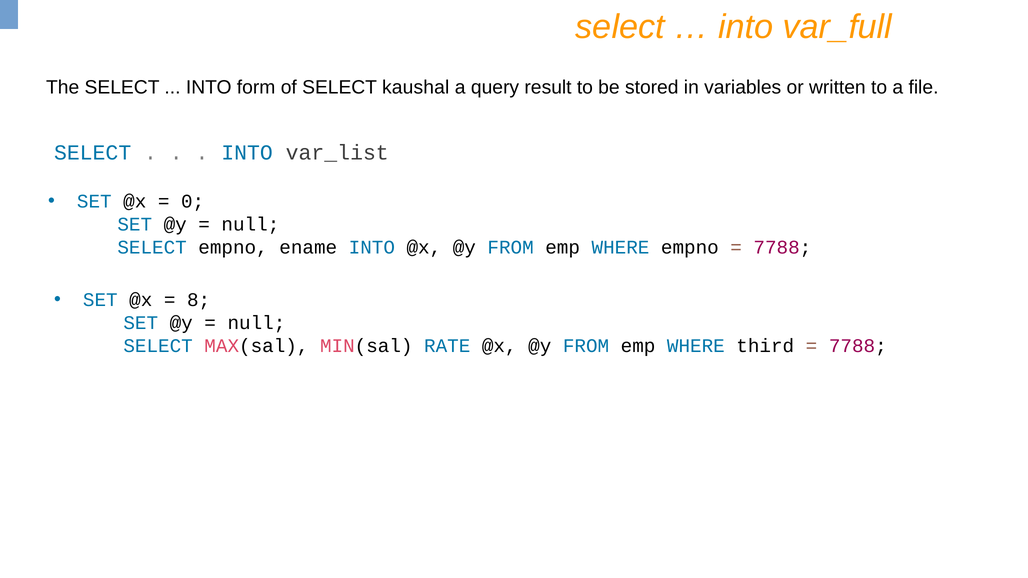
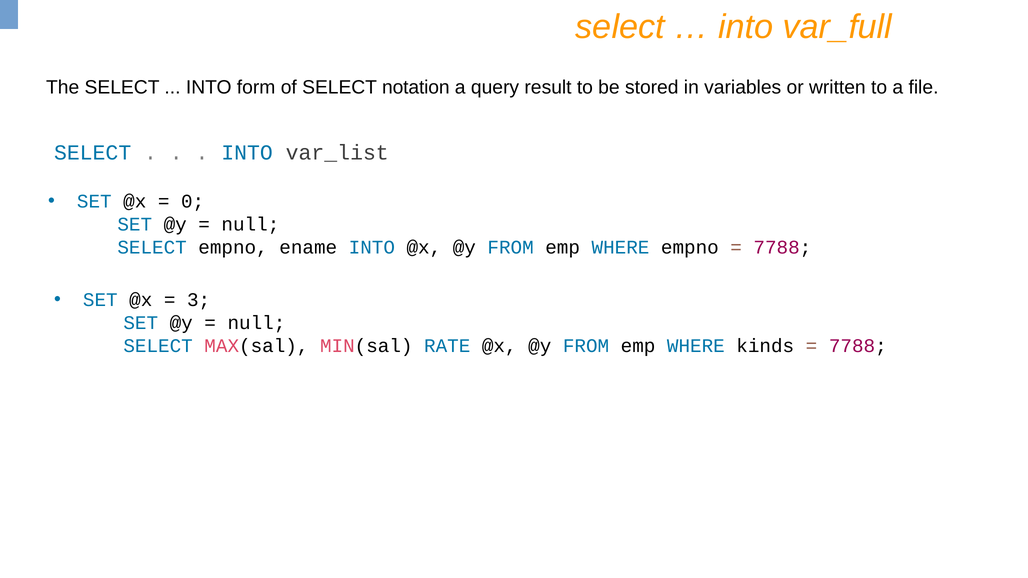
kaushal: kaushal -> notation (416, 87)
8: 8 -> 3 (199, 300)
third: third -> kinds (765, 346)
